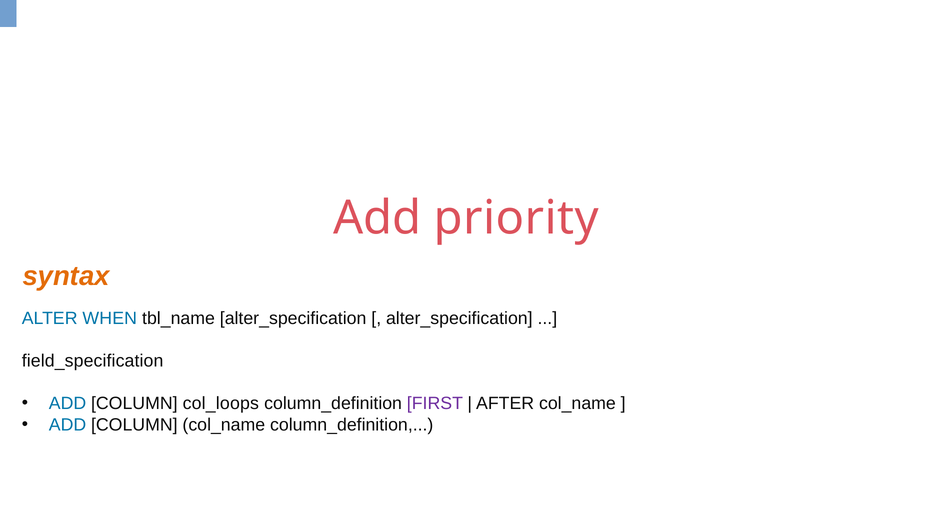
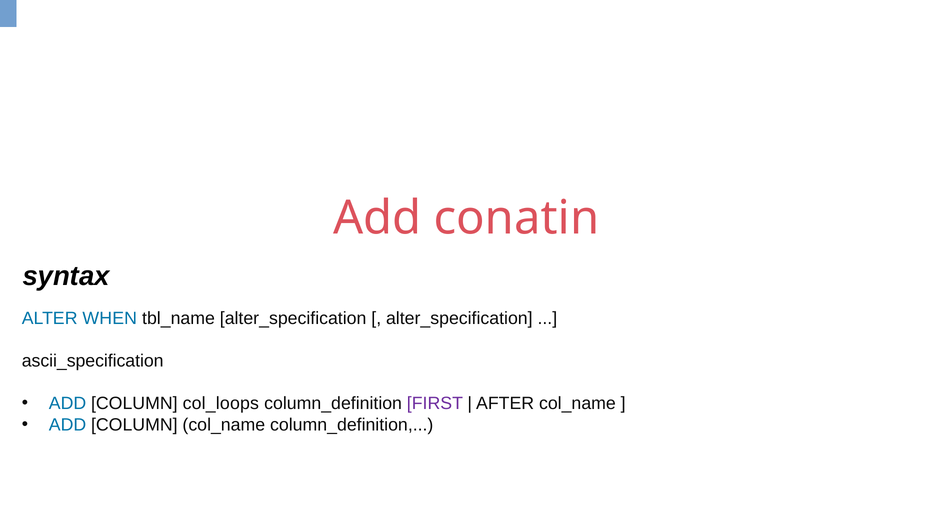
priority: priority -> conatin (517, 218)
syntax colour: orange -> black (66, 276)
field_specification: field_specification -> ascii_specification (93, 361)
